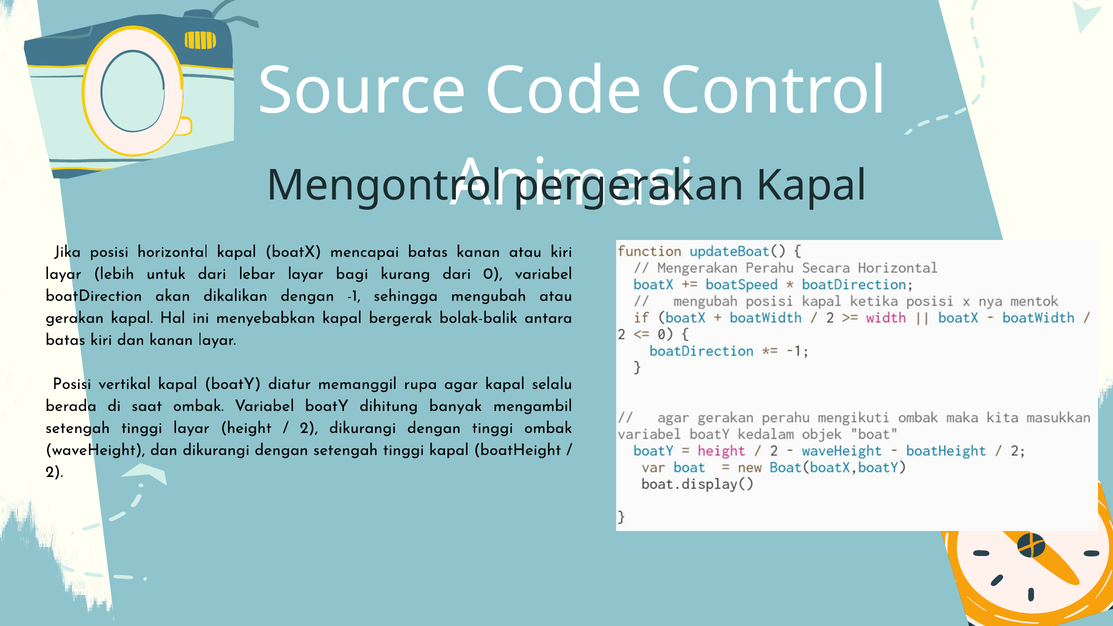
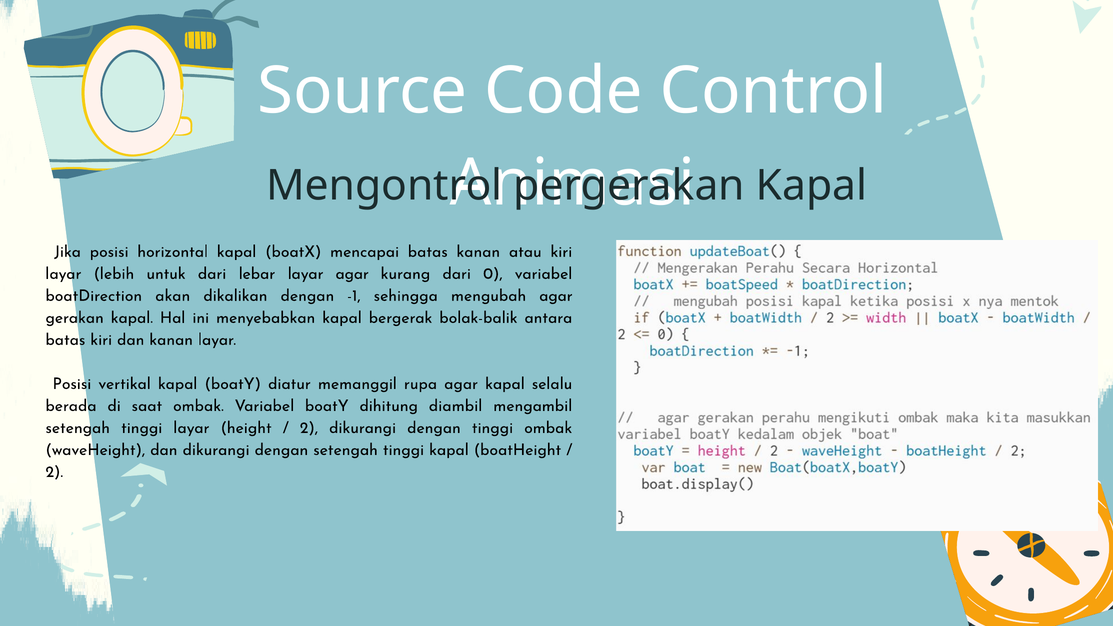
layar bagi: bagi -> agar (352, 274)
mengubah atau: atau -> agar (556, 296)
banyak: banyak -> diambil (456, 406)
